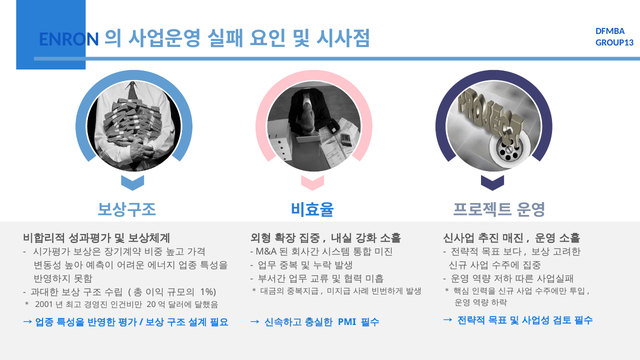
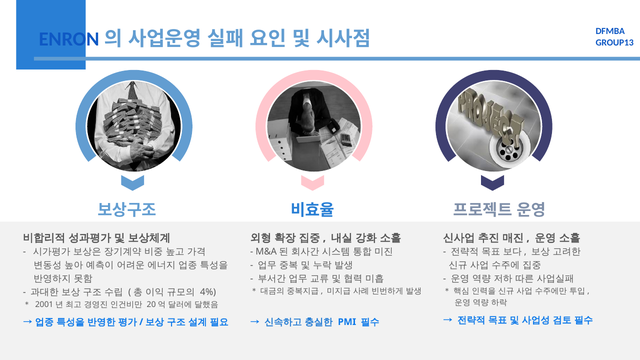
1%: 1% -> 4% (208, 292)
